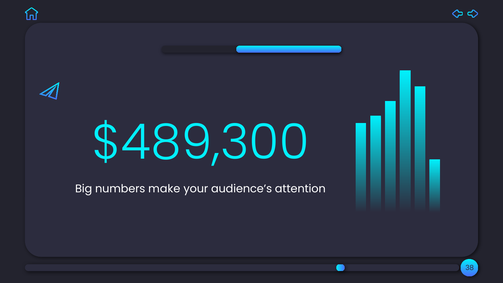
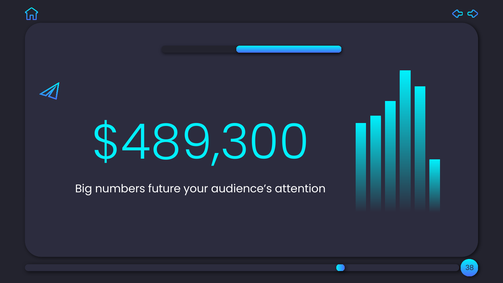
make: make -> future (164, 189)
